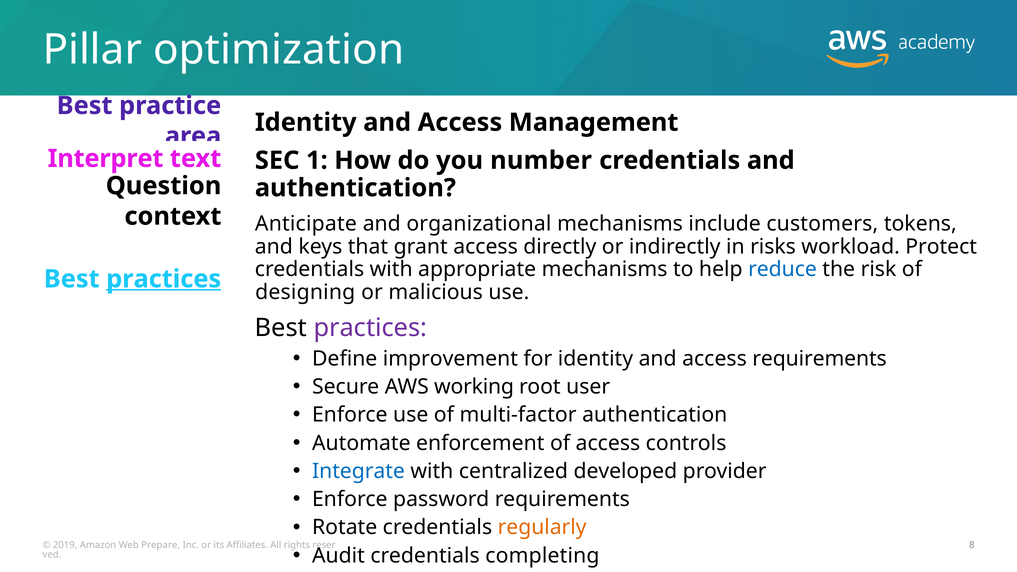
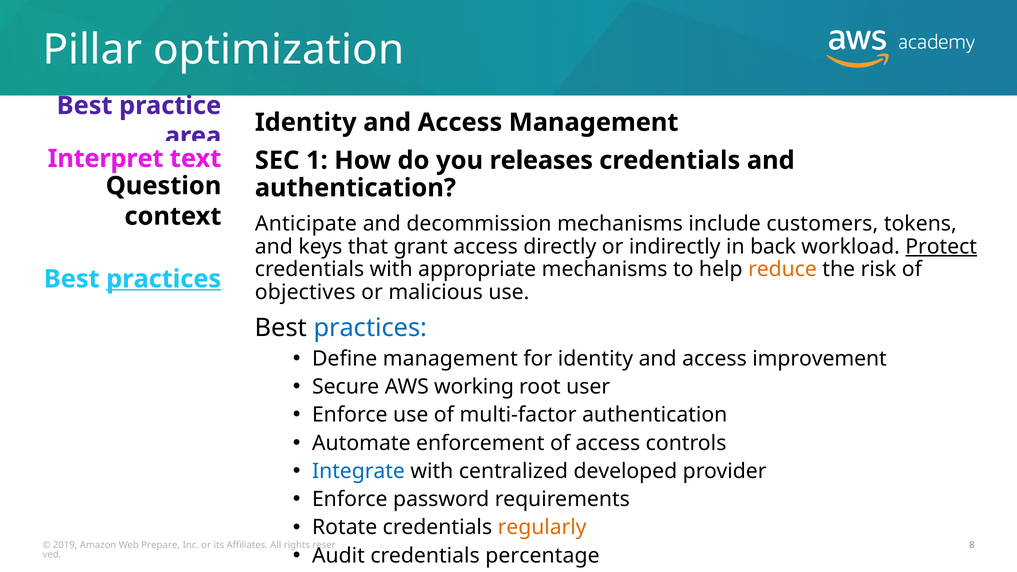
number: number -> releases (541, 160)
organizational: organizational -> decommission (479, 224)
risks: risks -> back (773, 247)
Protect underline: none -> present (941, 247)
reduce colour: blue -> orange (782, 269)
designing: designing -> objectives (305, 292)
practices colour: purple -> blue (370, 328)
Define improvement: improvement -> management (450, 359)
access requirements: requirements -> improvement (819, 359)
completing: completing -> percentage (542, 556)
